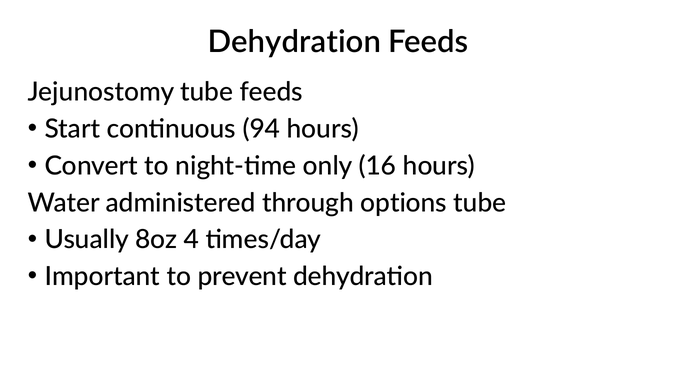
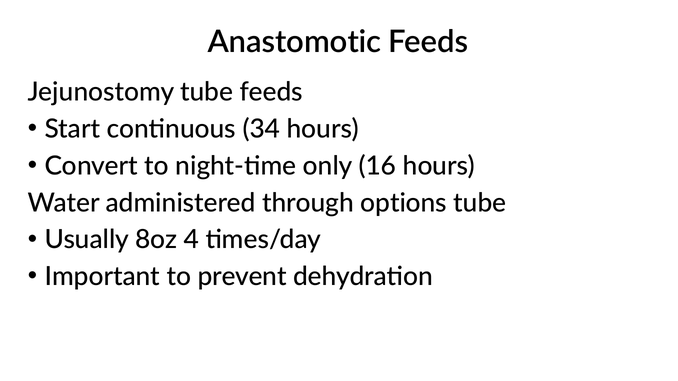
Dehydration: Dehydration -> Anastomotic (294, 42)
94: 94 -> 34 (261, 129)
